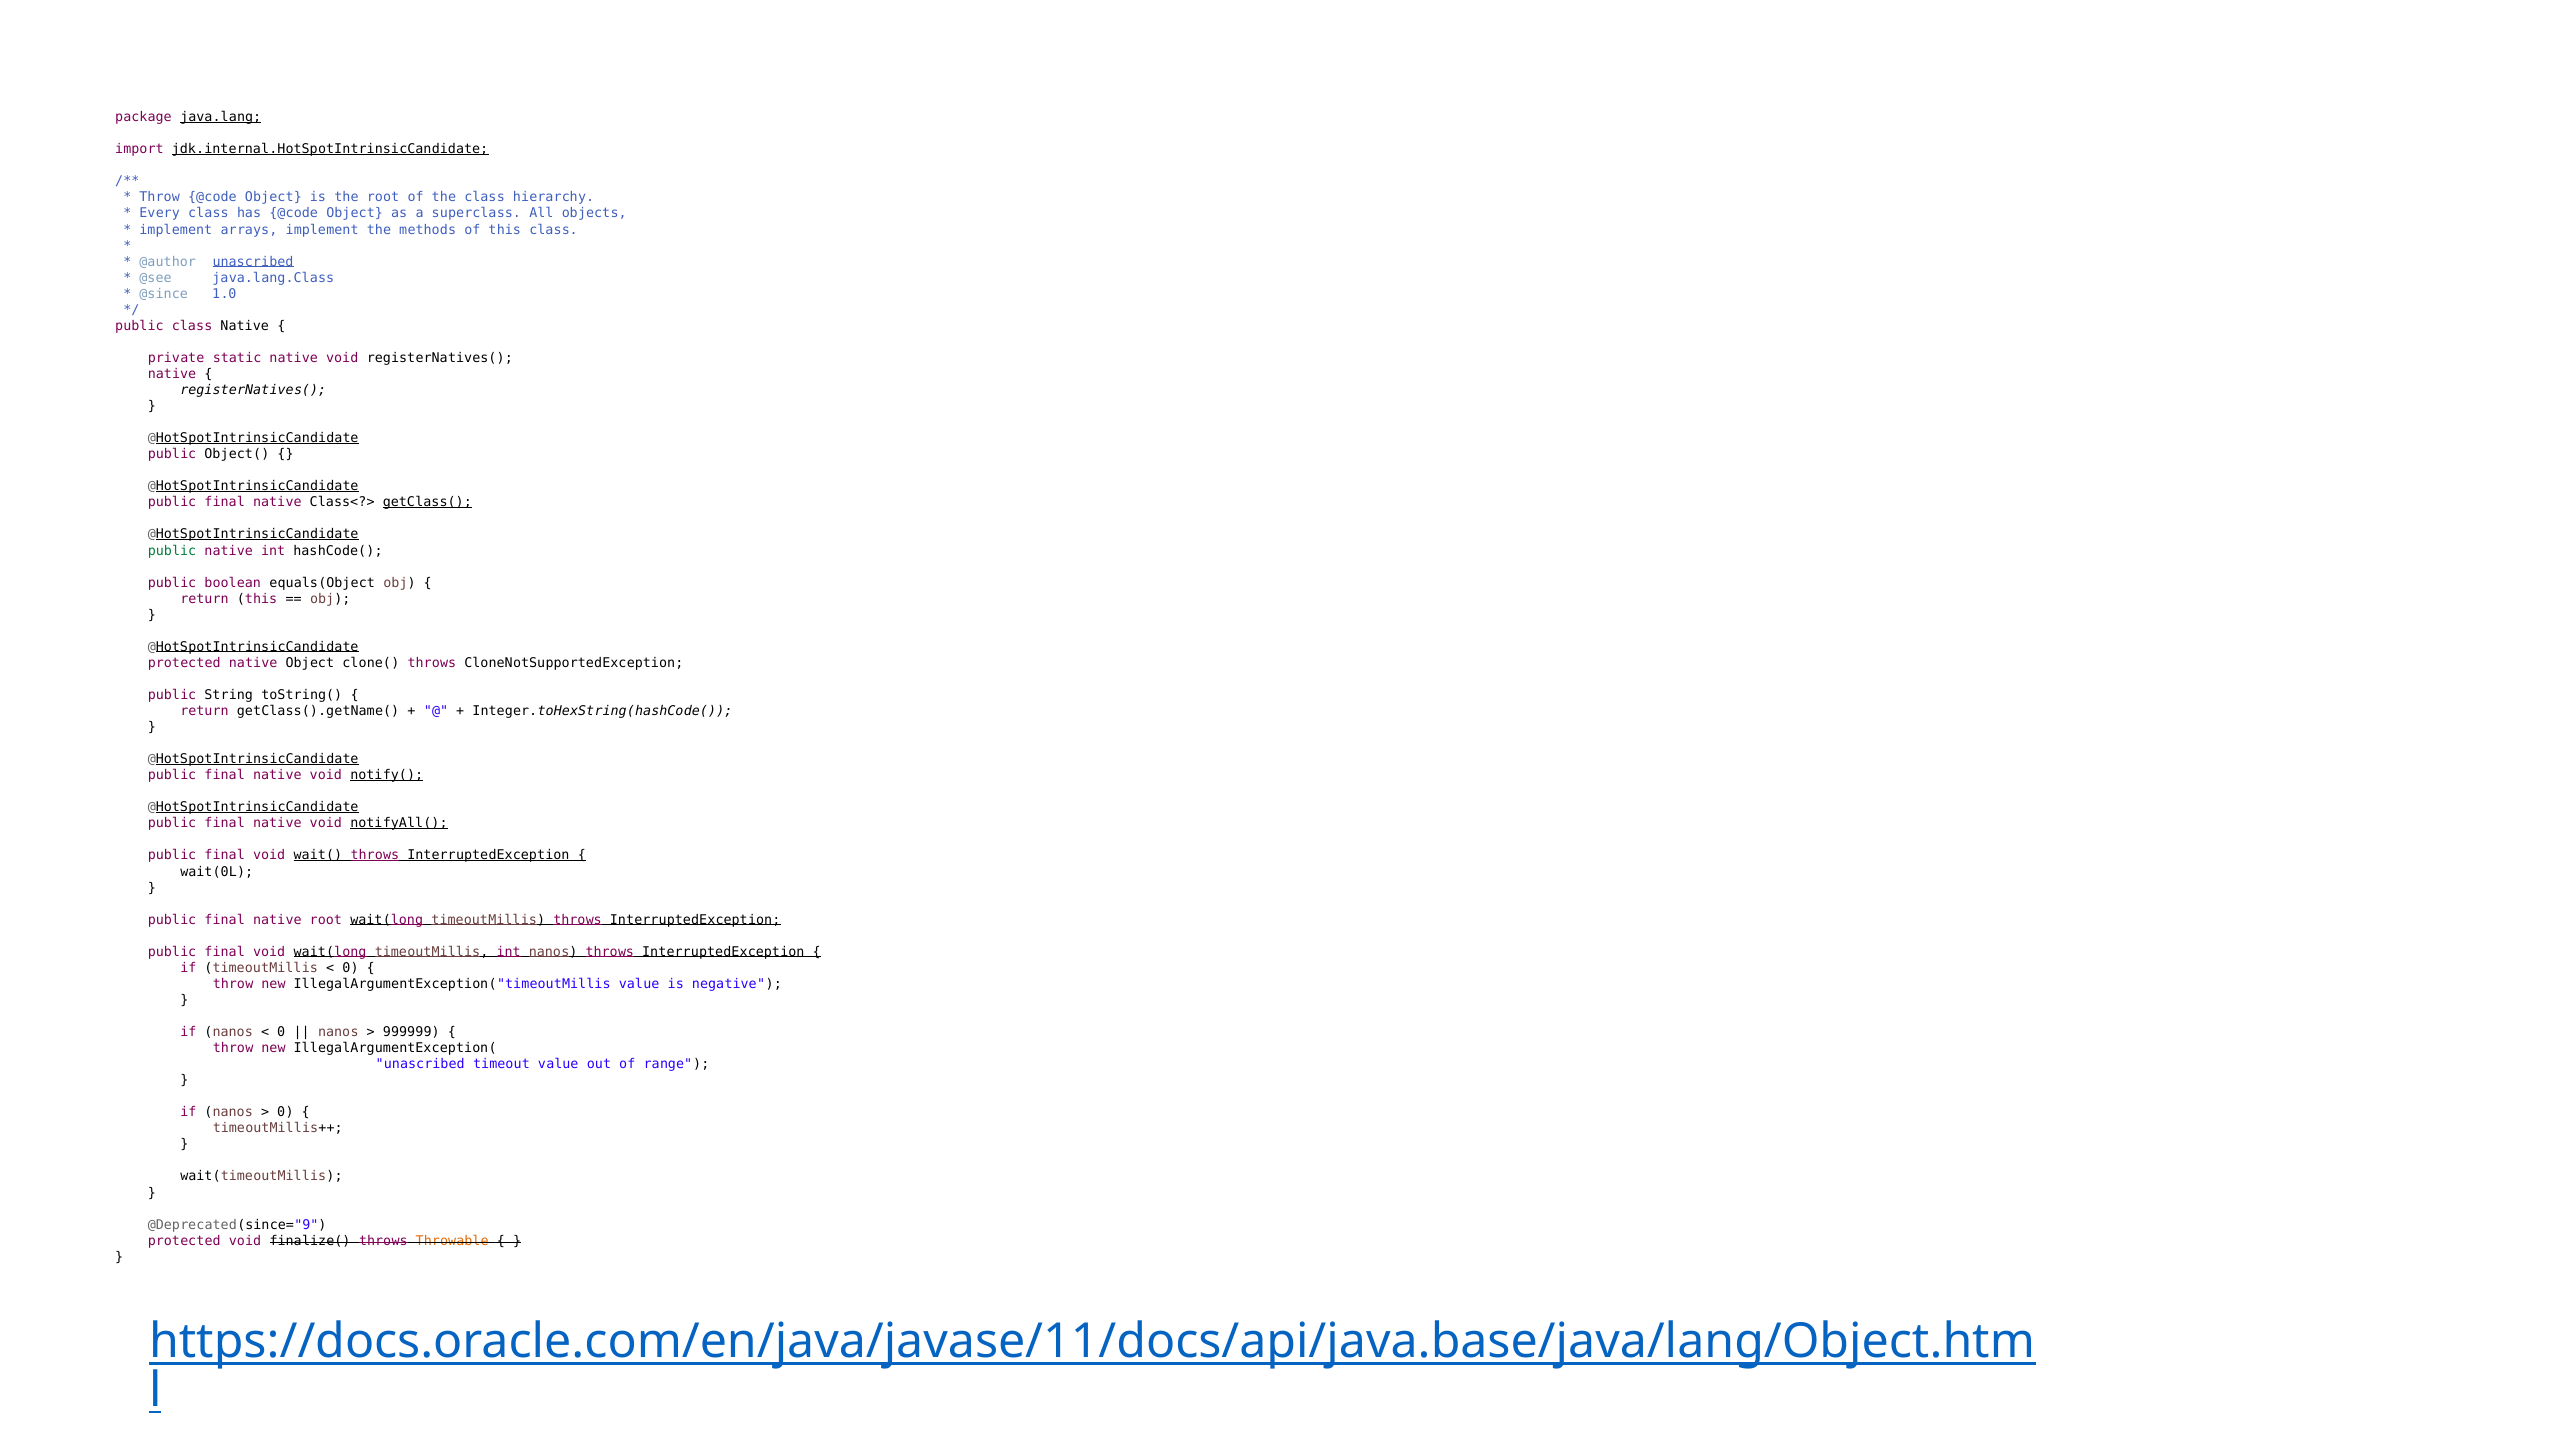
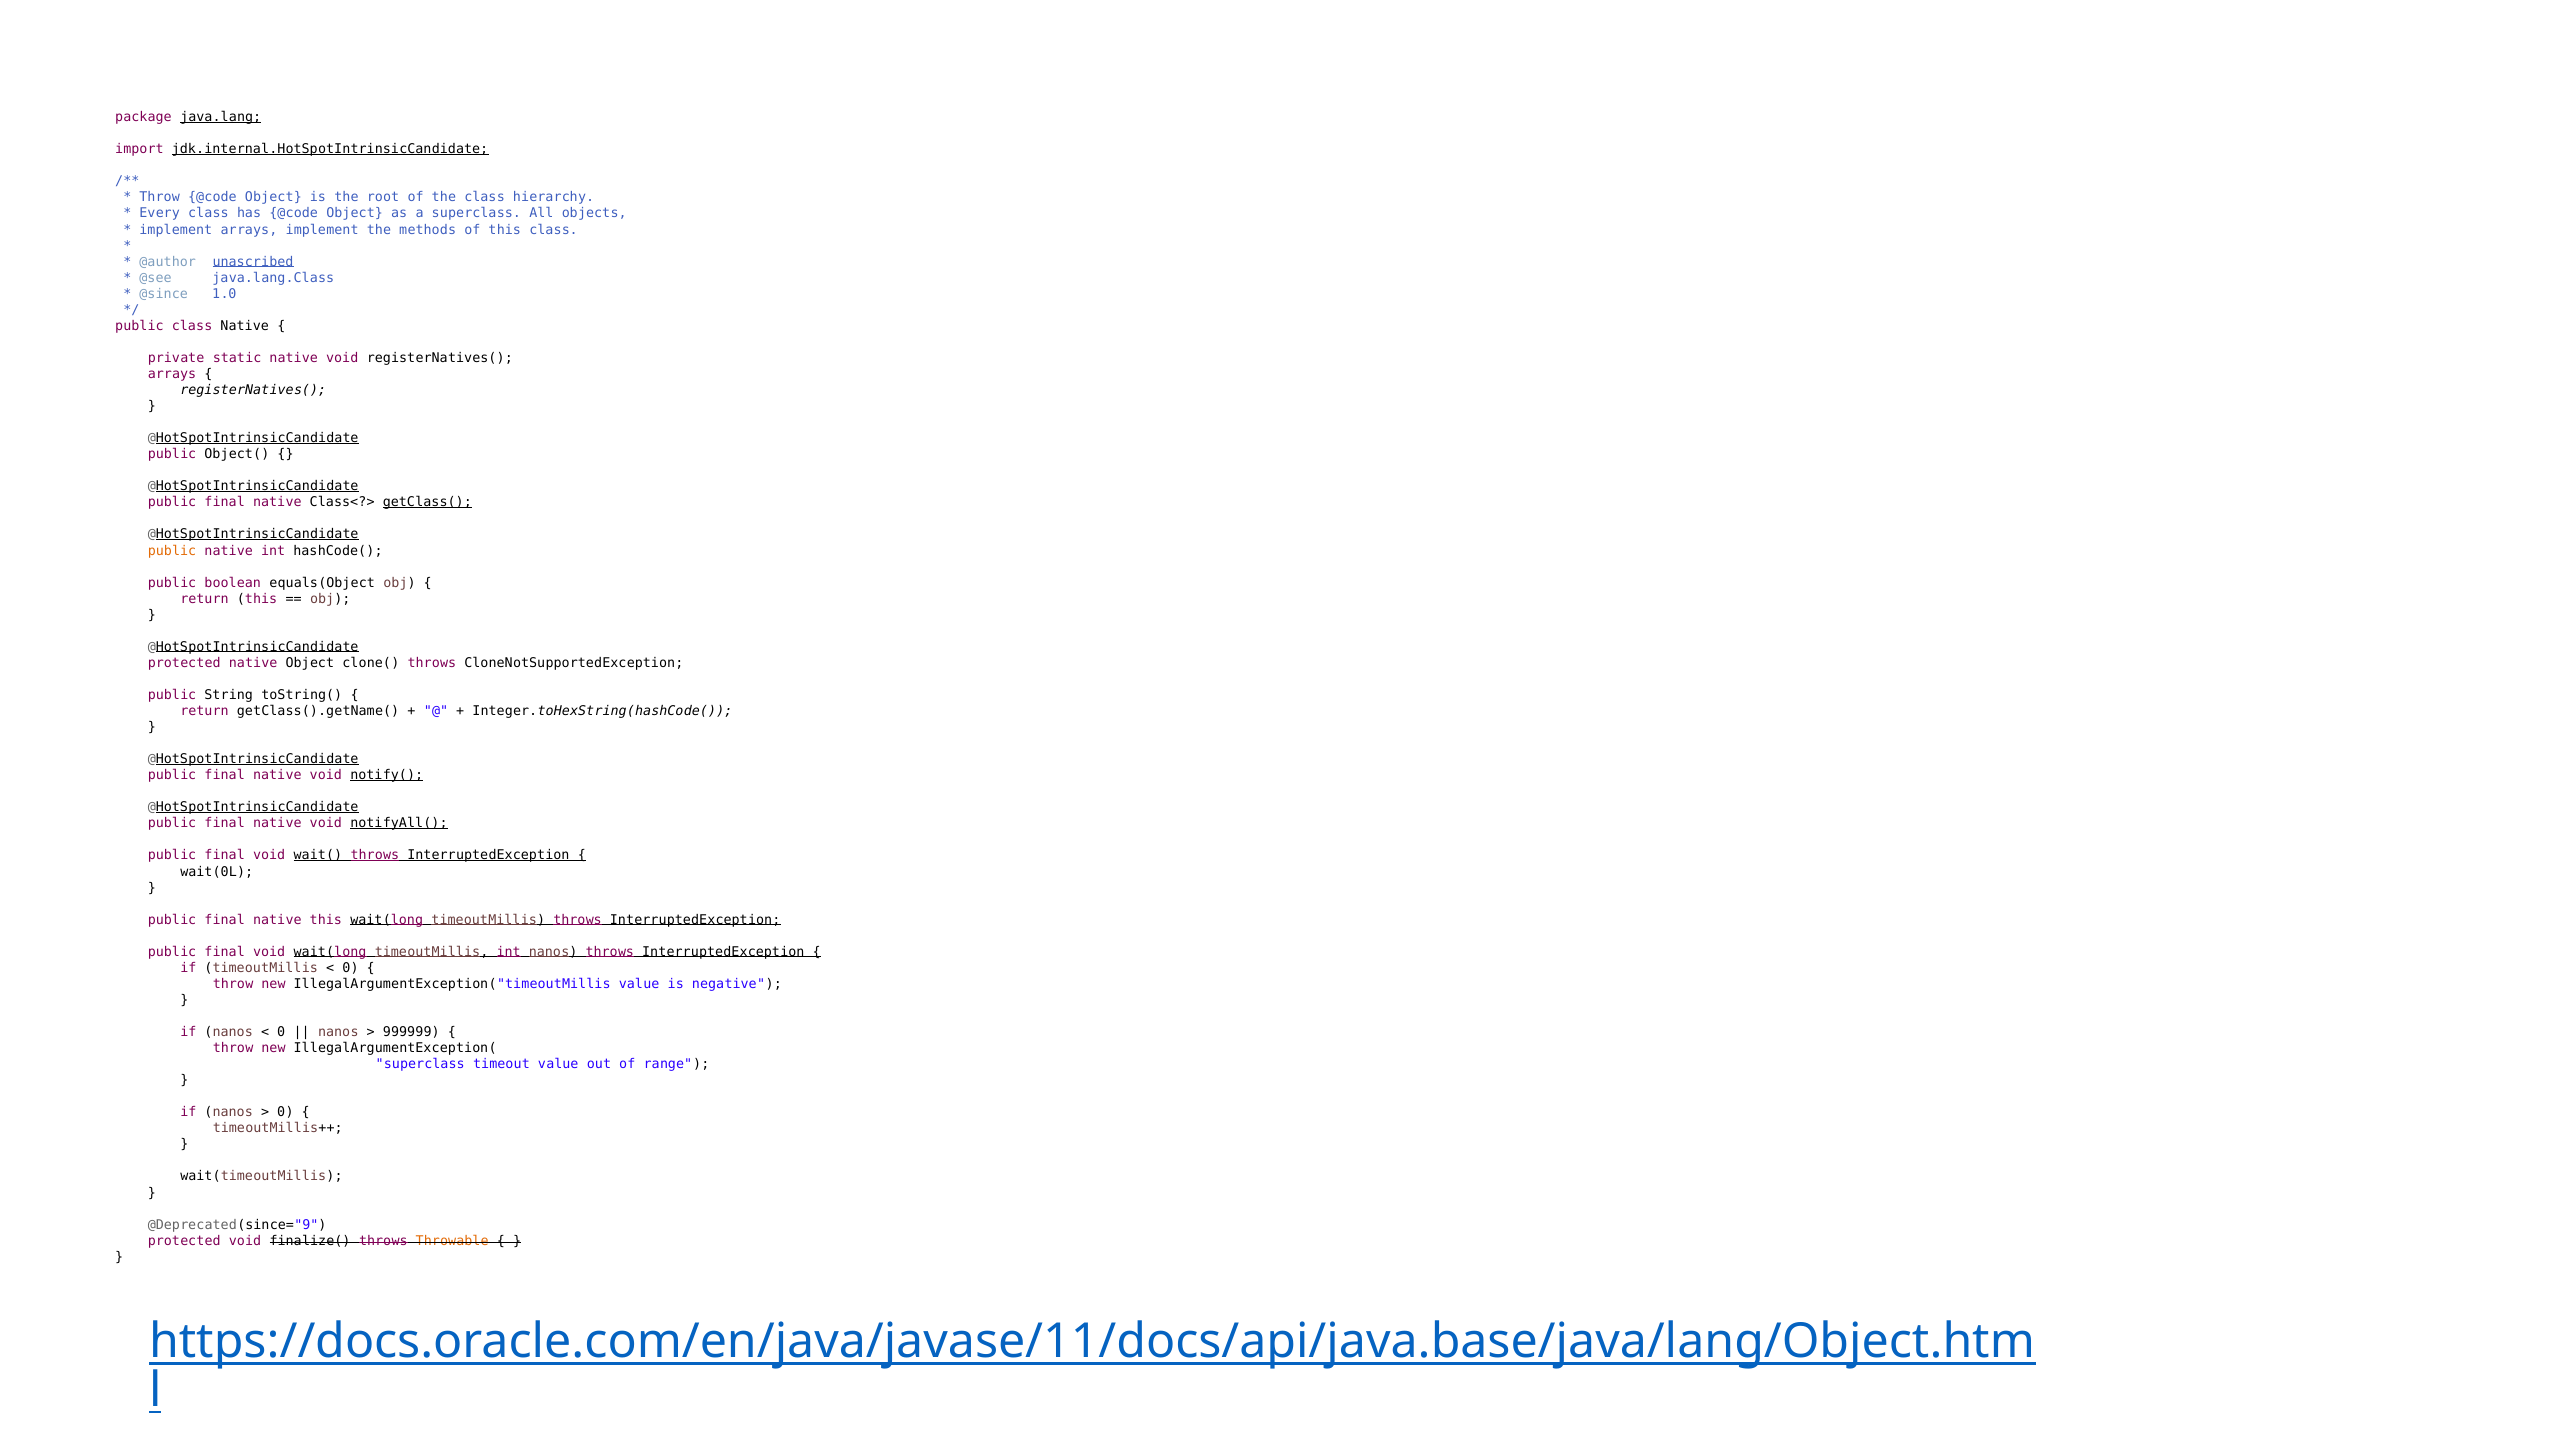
native: native -> arrays (172, 374)
public colour: green -> orange (172, 551)
native root: root -> this (326, 920)
unascribed: unascribed -> superclass (420, 1064)
